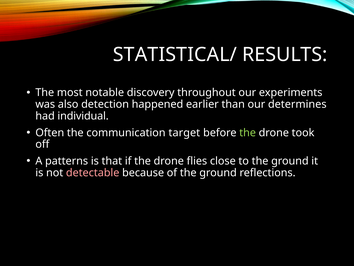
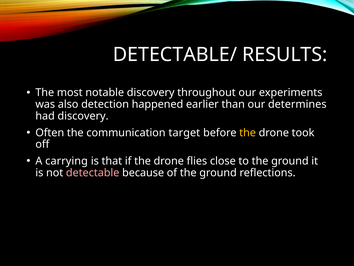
STATISTICAL/: STATISTICAL/ -> DETECTABLE/ (175, 54)
had individual: individual -> discovery (83, 116)
the colour: light green -> yellow (248, 132)
patterns: patterns -> carrying (67, 161)
